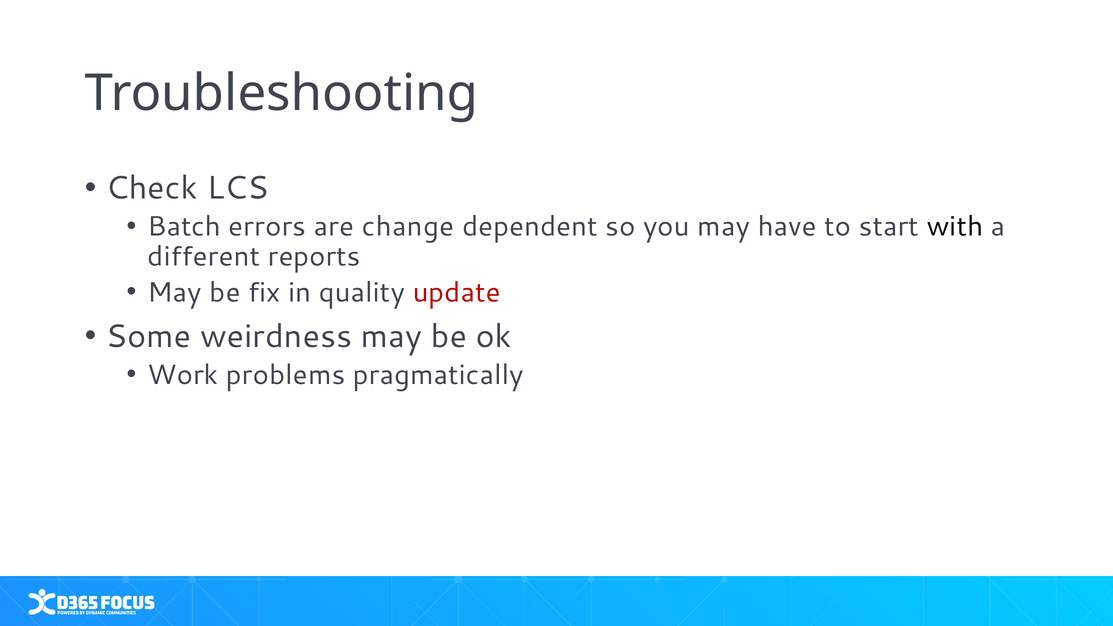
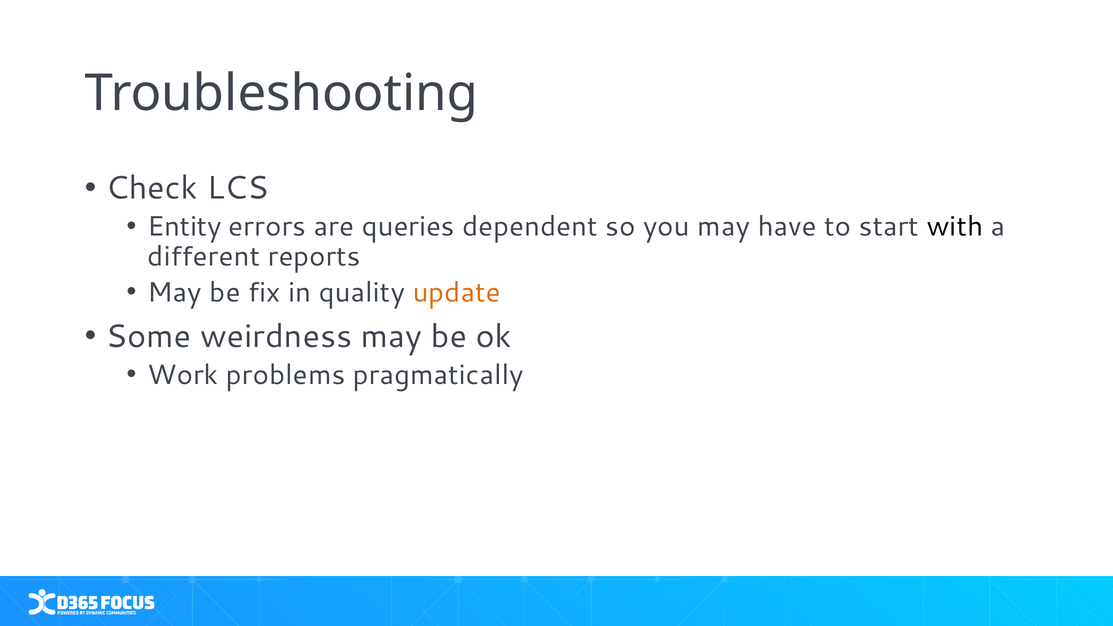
Batch: Batch -> Entity (184, 227)
change: change -> queries (408, 227)
update colour: red -> orange (457, 292)
